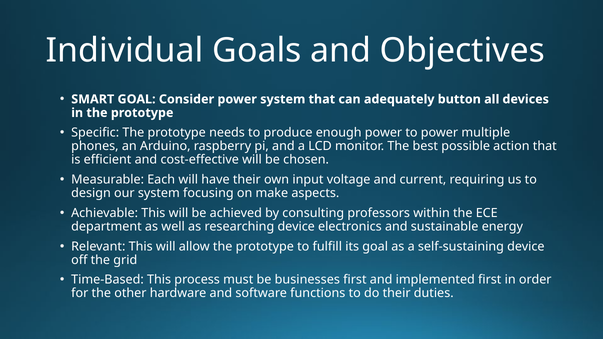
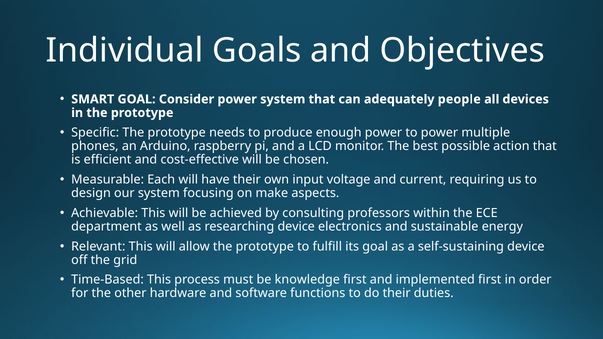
button: button -> people (459, 99)
businesses: businesses -> knowledge (307, 280)
